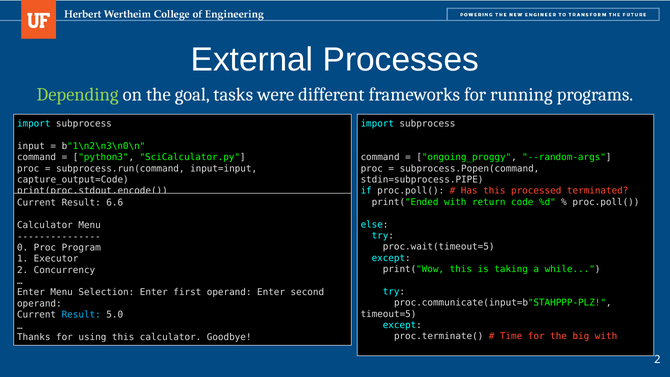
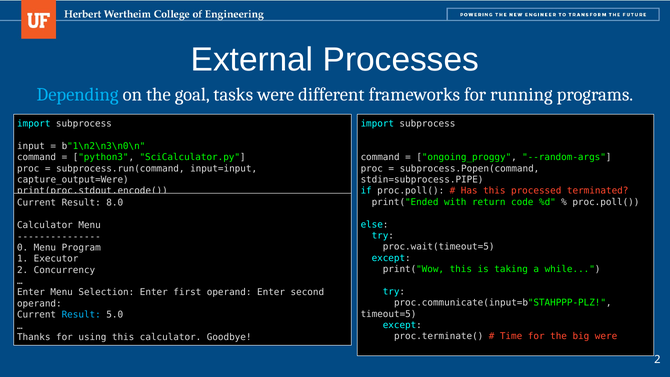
Depending colour: light green -> light blue (78, 94)
capture_output=Code: capture_output=Code -> capture_output=Were (73, 180)
6.6: 6.6 -> 8.0 (115, 203)
0 Proc: Proc -> Menu (45, 248)
big with: with -> were (606, 336)
